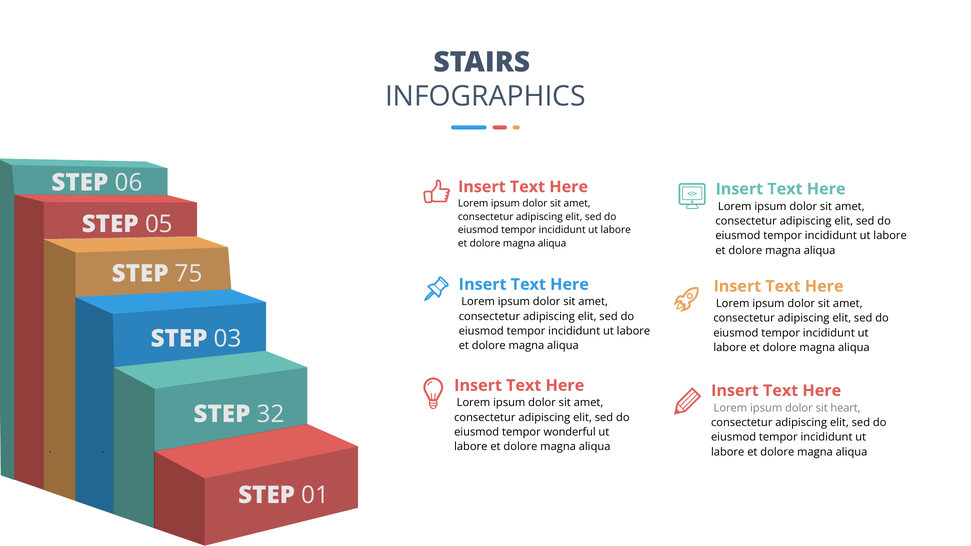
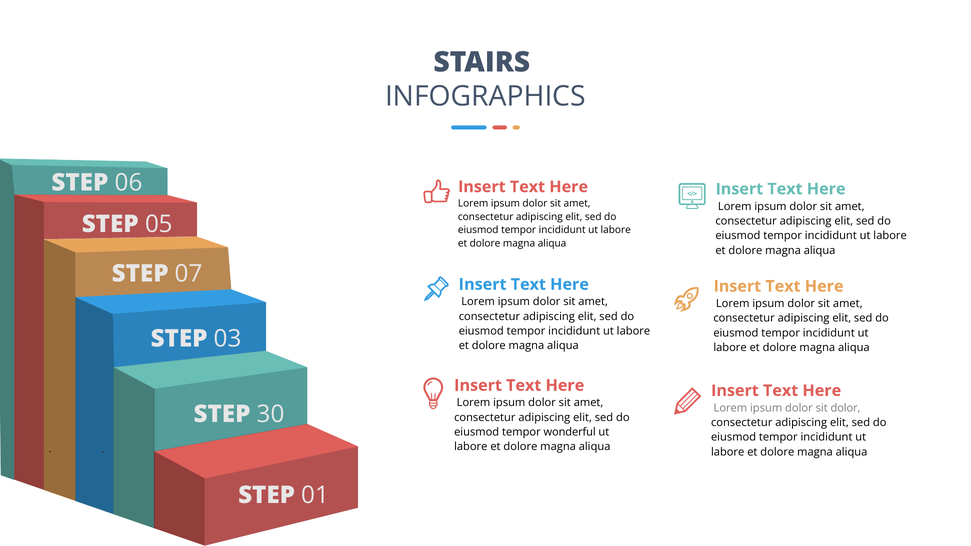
75: 75 -> 07 (189, 274)
sit heart: heart -> dolor (845, 408)
32: 32 -> 30 (271, 414)
